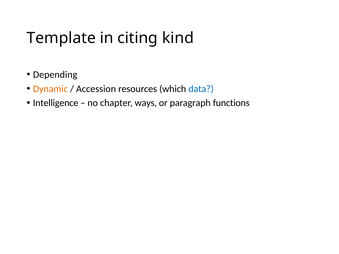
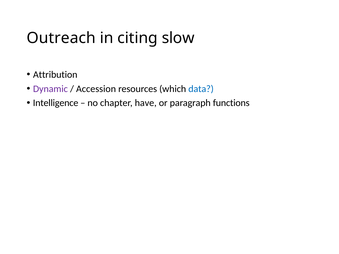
Template: Template -> Outreach (61, 38)
kind: kind -> slow (178, 38)
Depending: Depending -> Attribution (55, 75)
Dynamic colour: orange -> purple (50, 89)
ways: ways -> have (146, 103)
